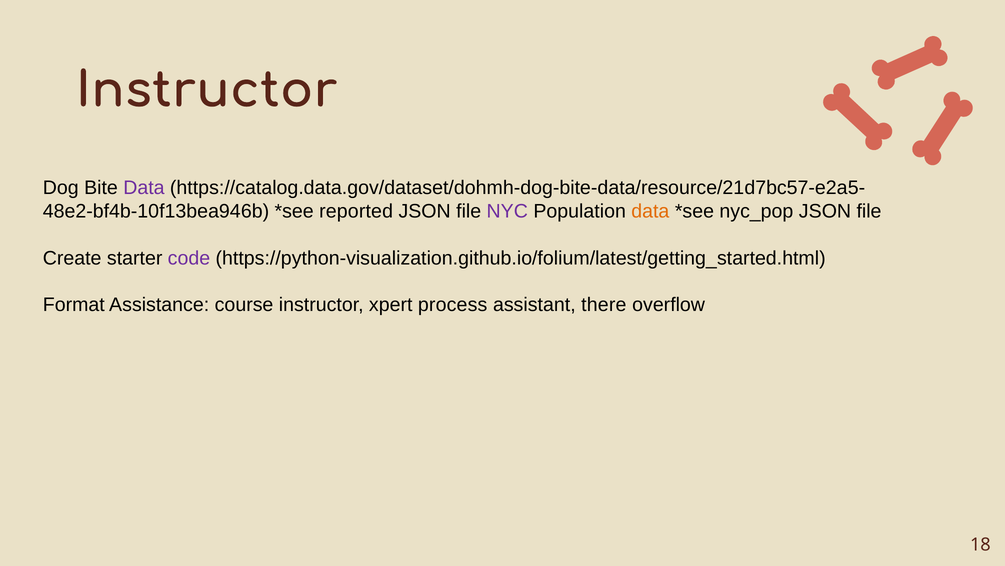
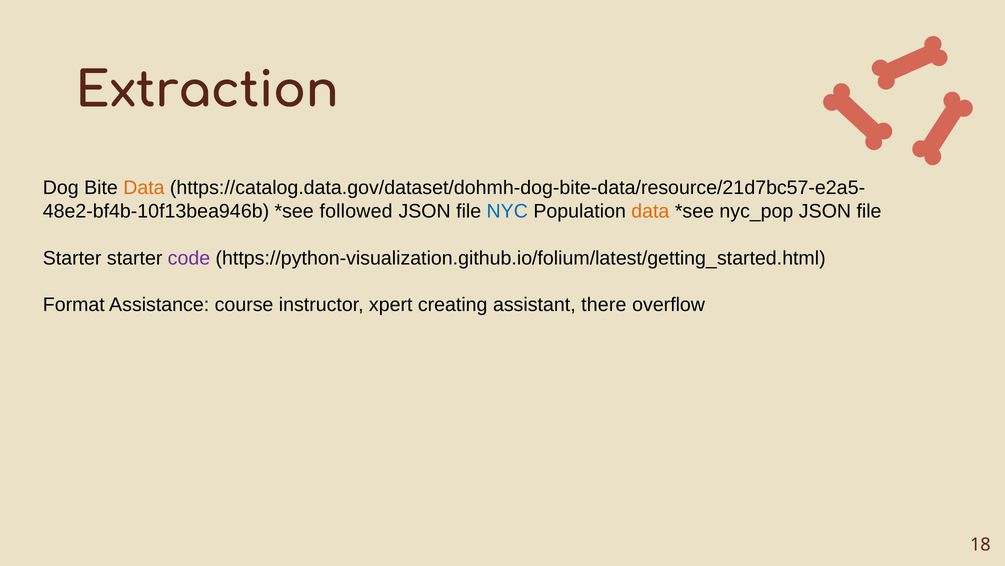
Instructor: Instructor -> Extraction (207, 90)
Data colour: purple -> orange (144, 187)
reported: reported -> followed (356, 211)
NYC colour: purple -> blue (507, 211)
Create: Create -> Starter (72, 258)
process: process -> creating (453, 305)
